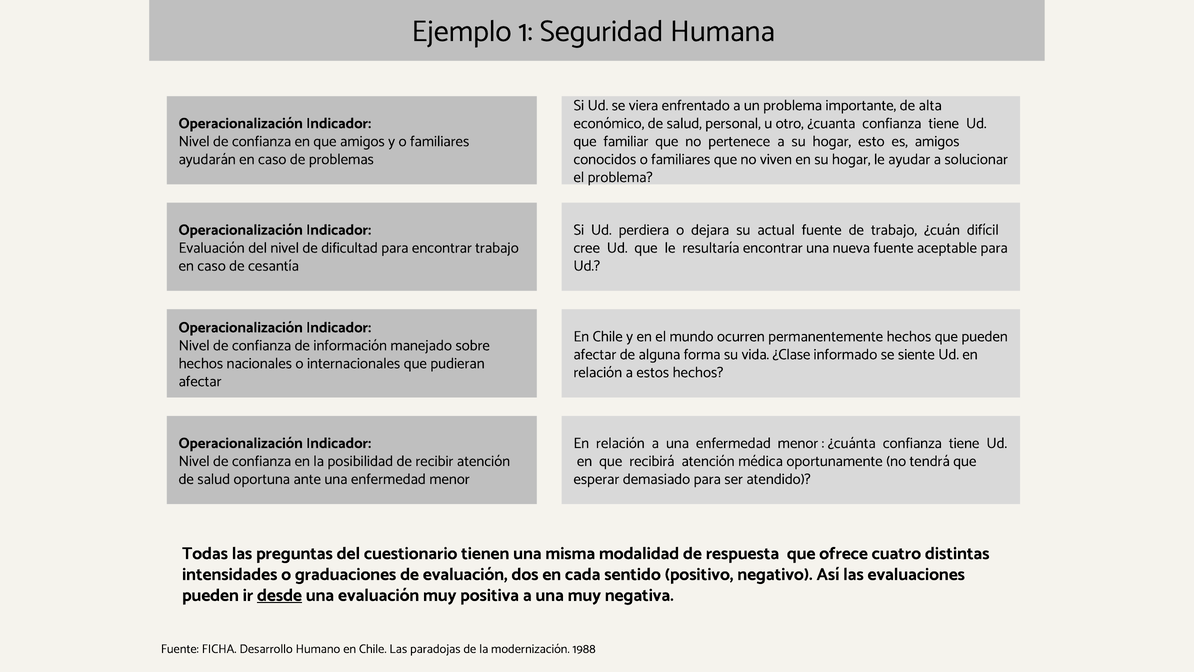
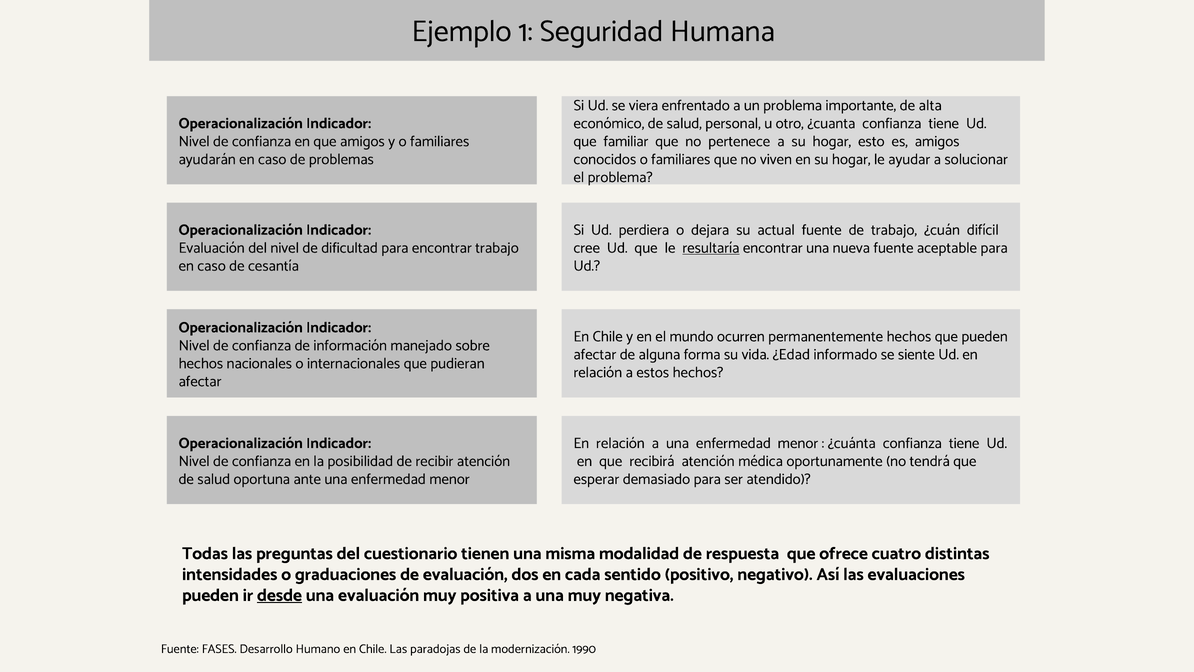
resultaría underline: none -> present (711, 248)
¿Clase: ¿Clase -> ¿Edad (791, 354)
FICHA: FICHA -> FASES (219, 648)
1988: 1988 -> 1990 (584, 648)
